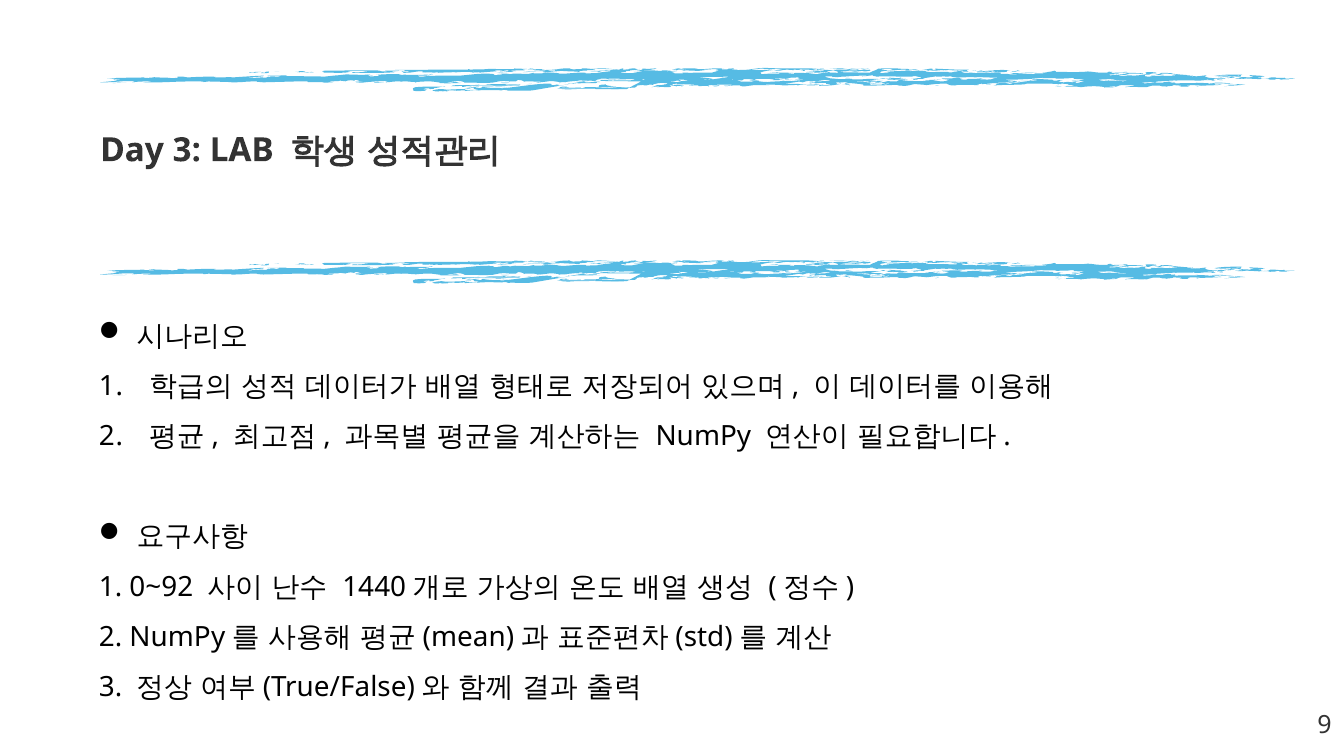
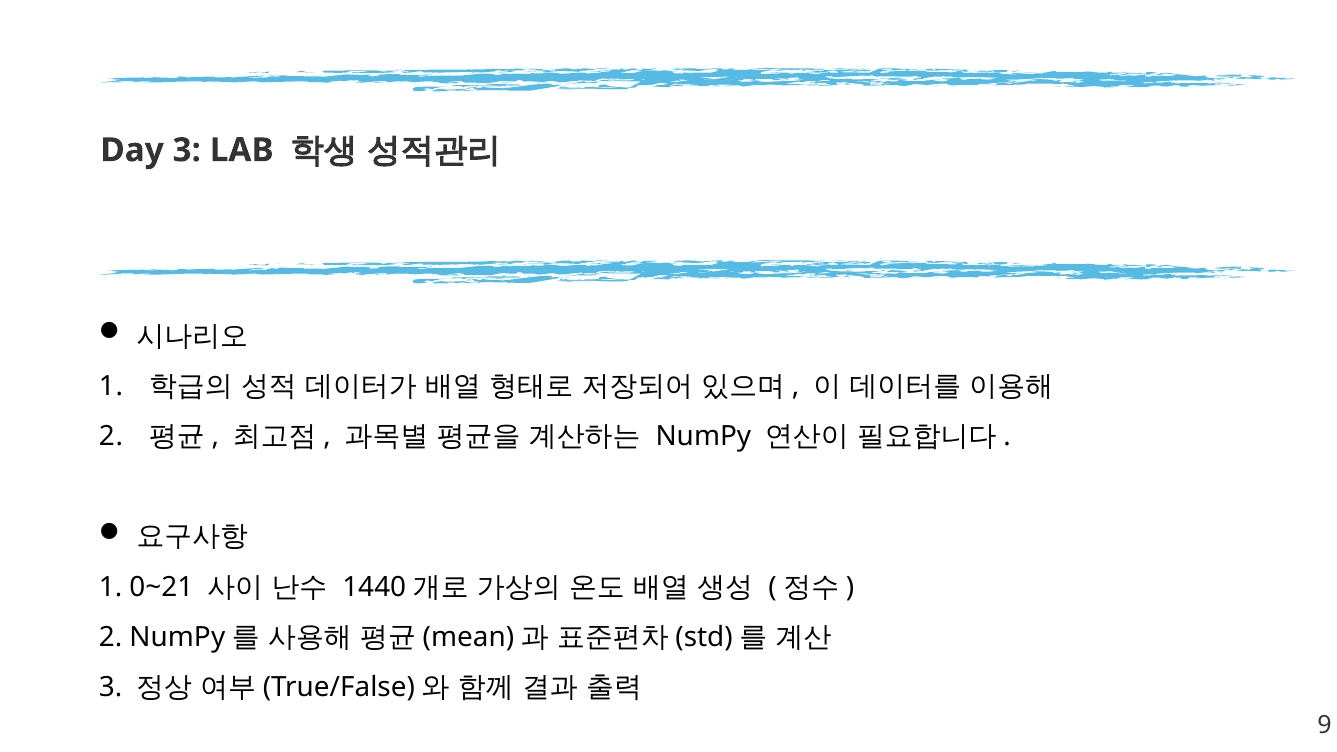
0~92: 0~92 -> 0~21 (161, 587)
